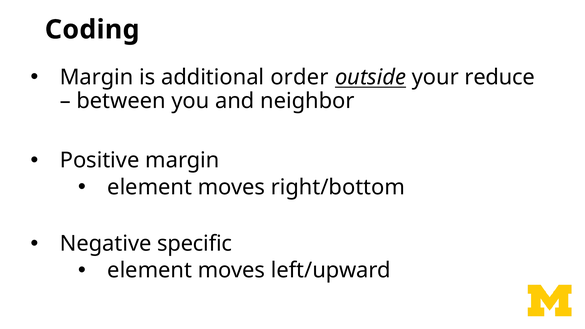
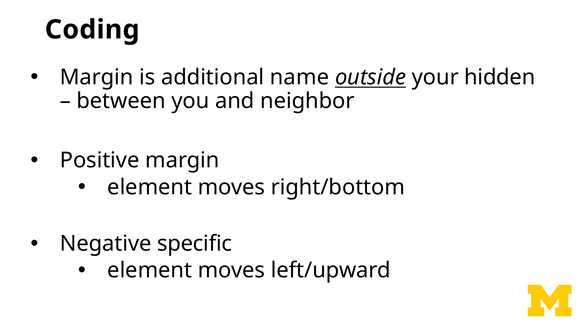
order: order -> name (300, 77)
reduce: reduce -> hidden (500, 77)
